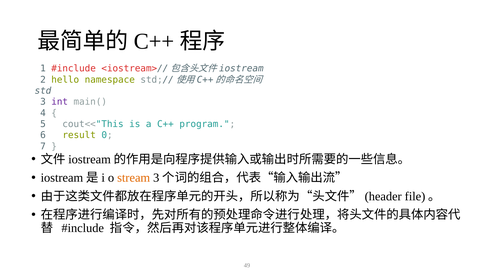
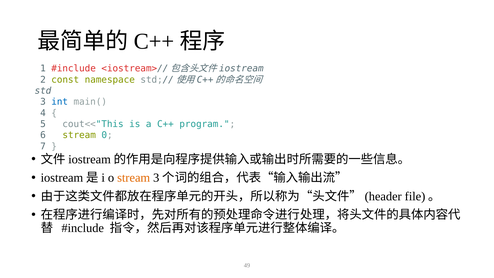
hello: hello -> const (65, 80)
int colour: purple -> blue (60, 102)
6 result: result -> stream (79, 135)
